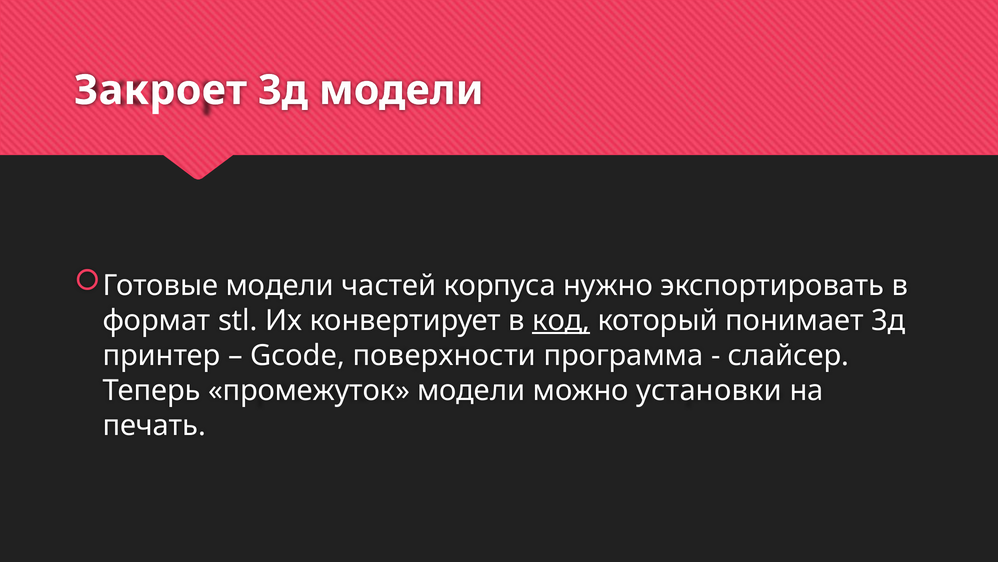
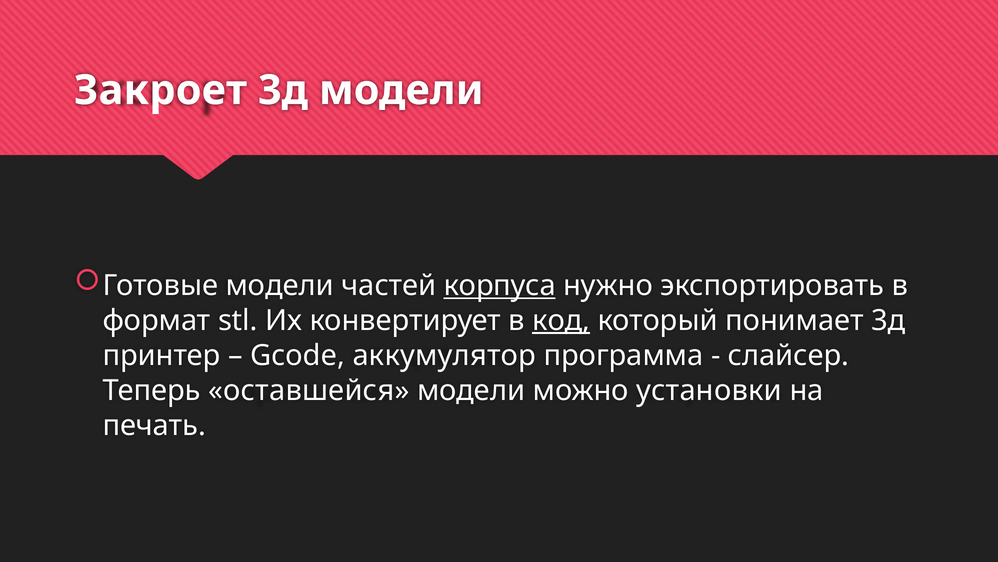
корпуса underline: none -> present (500, 285)
поверхности: поверхности -> аккумулятор (444, 355)
промежуток: промежуток -> оставшейся (309, 390)
